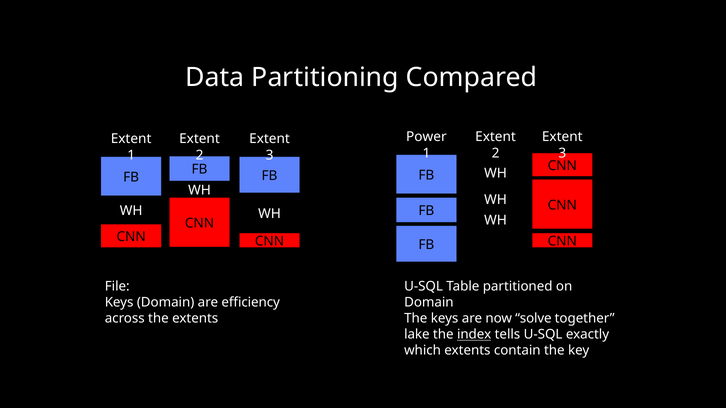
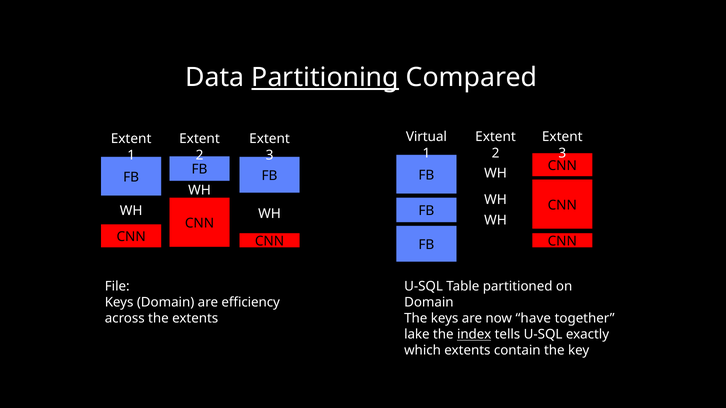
Partitioning underline: none -> present (325, 78)
Power: Power -> Virtual (426, 137)
solve: solve -> have (533, 319)
